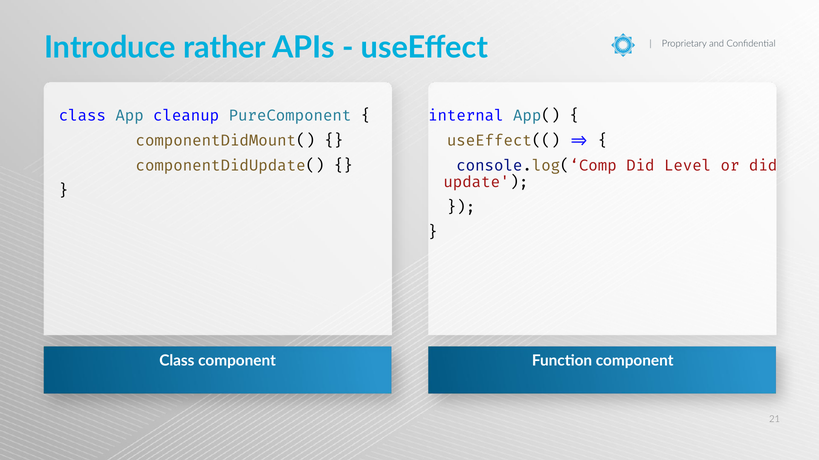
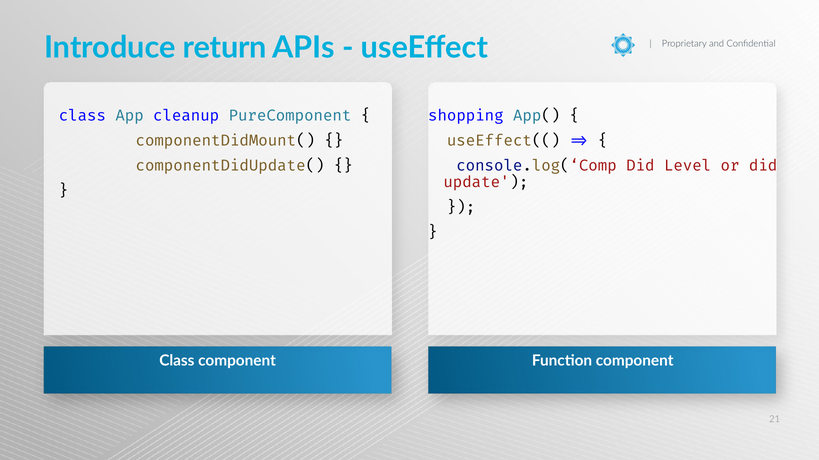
rather: rather -> return (225, 48)
internal: internal -> shopping (466, 116)
